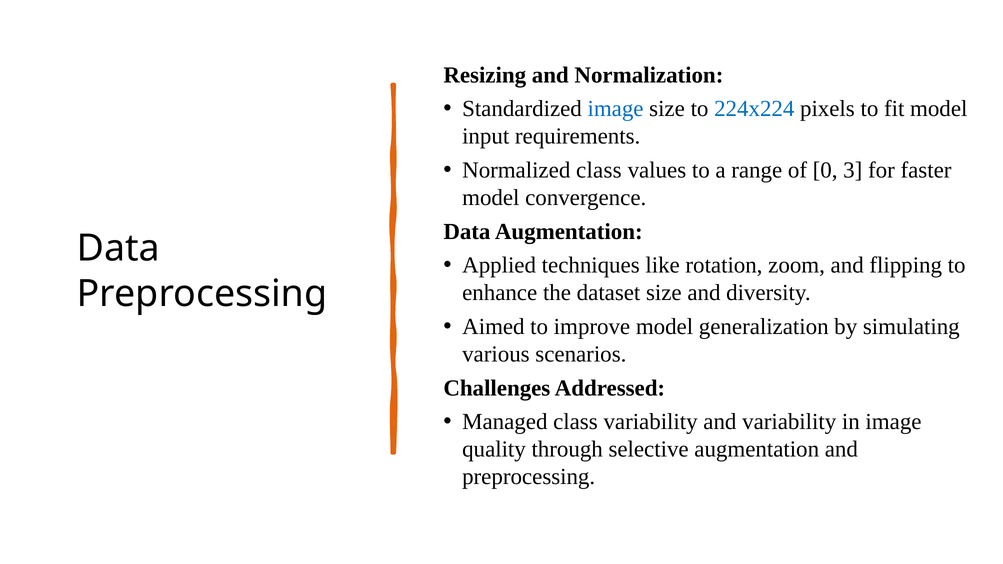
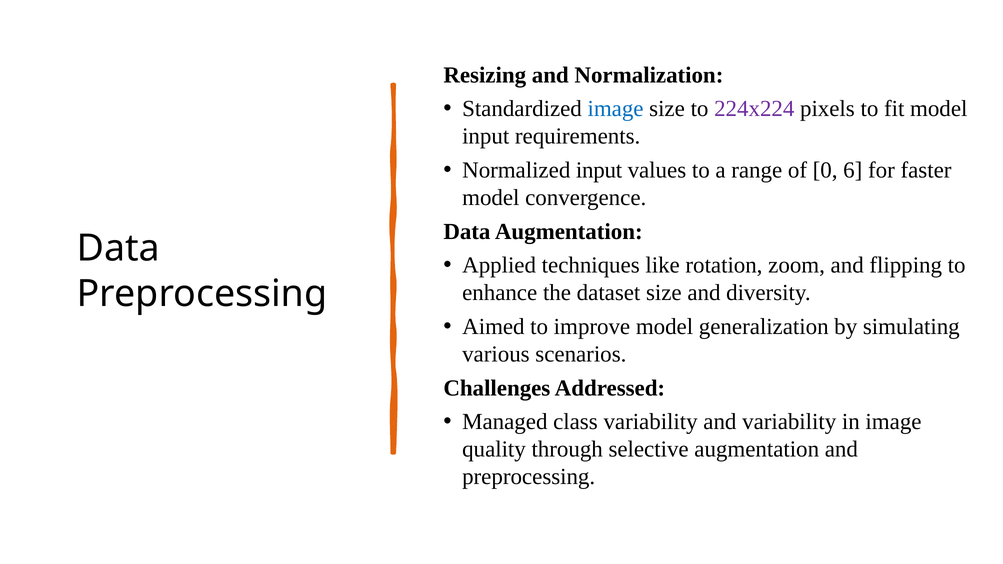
224x224 colour: blue -> purple (754, 109)
Normalized class: class -> input (599, 170)
3: 3 -> 6 (853, 170)
